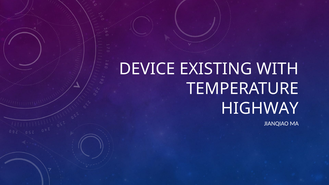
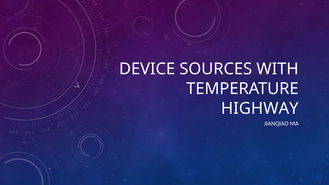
EXISTING: EXISTING -> SOURCES (216, 69)
